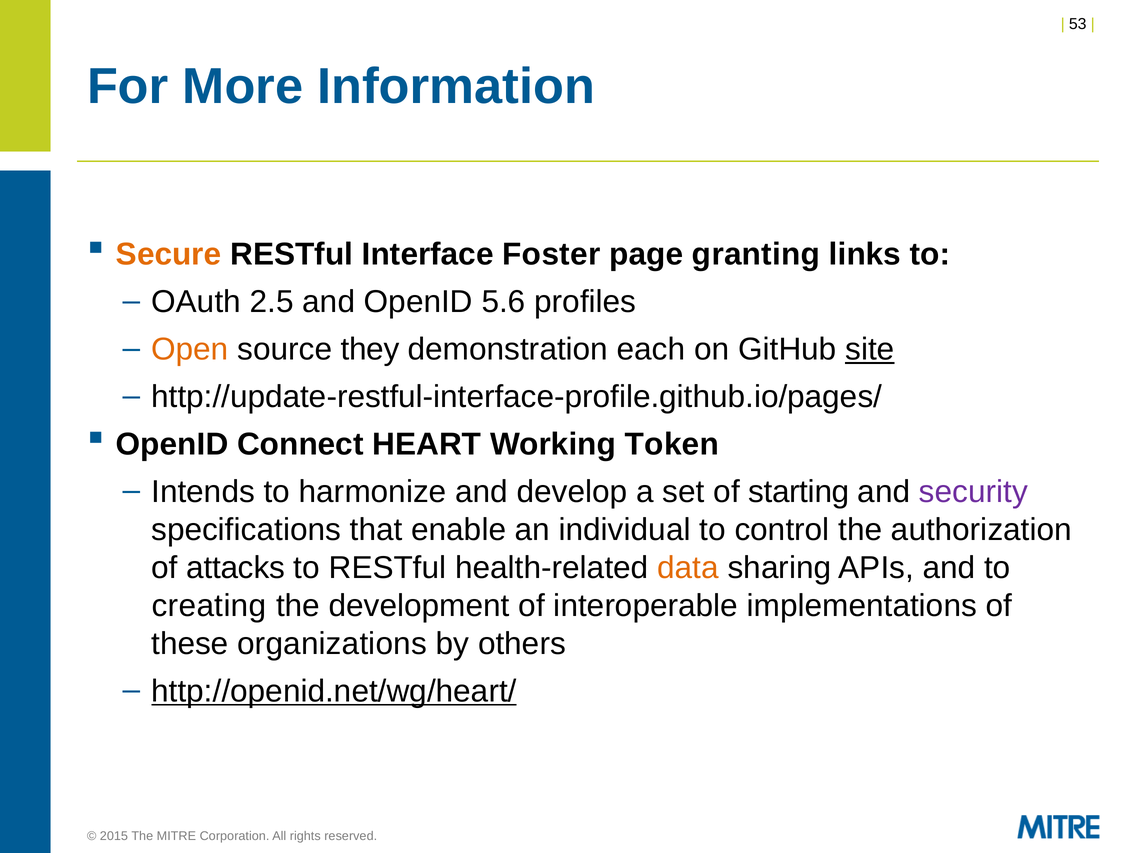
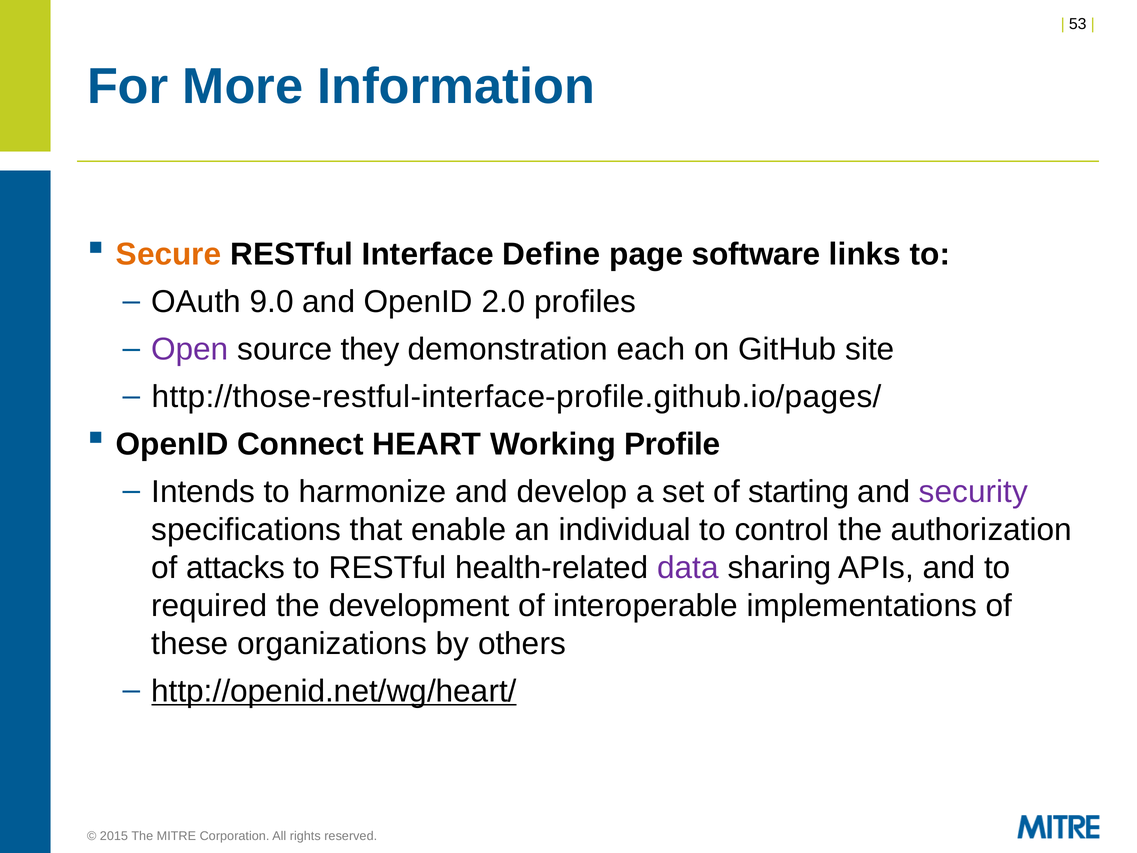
Foster: Foster -> Define (551, 254)
granting: granting -> software (756, 254)
2.5: 2.5 -> 9.0 (272, 302)
5.6: 5.6 -> 2.0 (504, 302)
Open colour: orange -> purple (190, 349)
site underline: present -> none (870, 349)
http://update-restful-interface-profile.github.io/pages/: http://update-restful-interface-profile.github.io/pages/ -> http://those-restful-interface-profile.github.io/pages/ (517, 397)
Token: Token -> Profile (672, 444)
data colour: orange -> purple (688, 568)
creating: creating -> required (209, 606)
